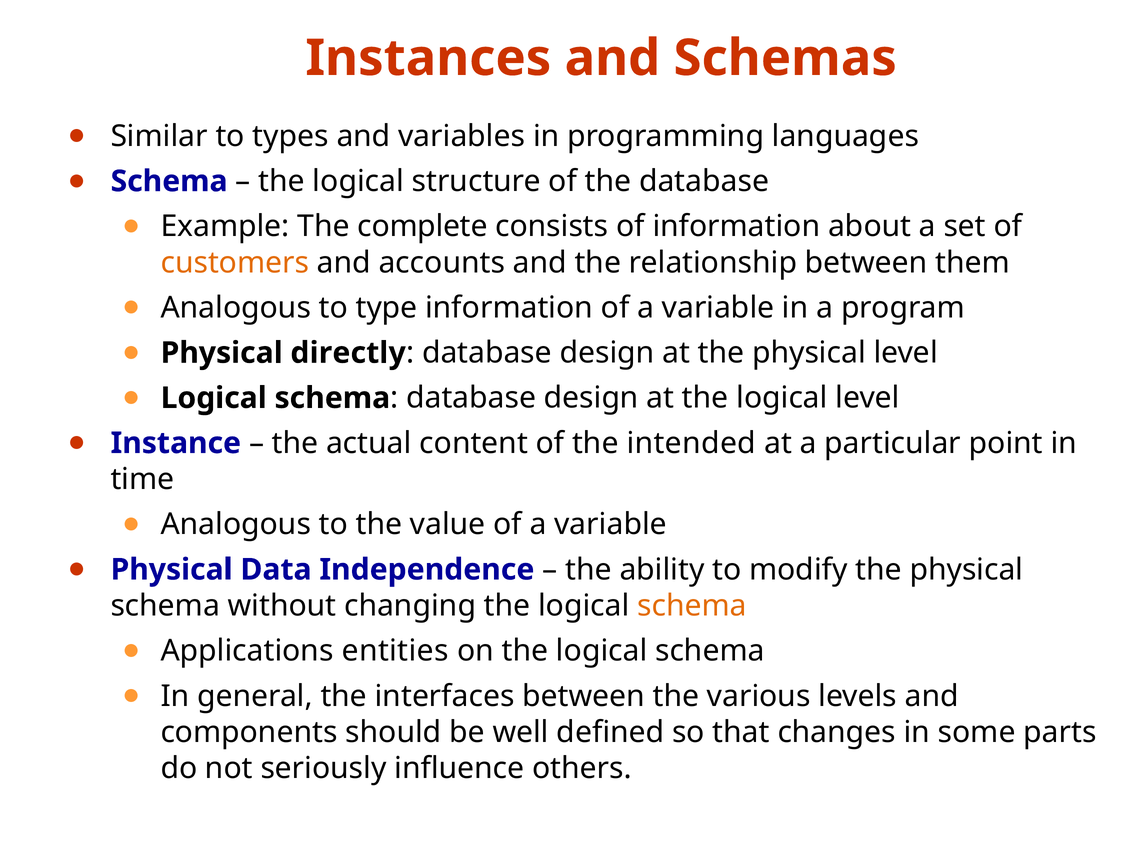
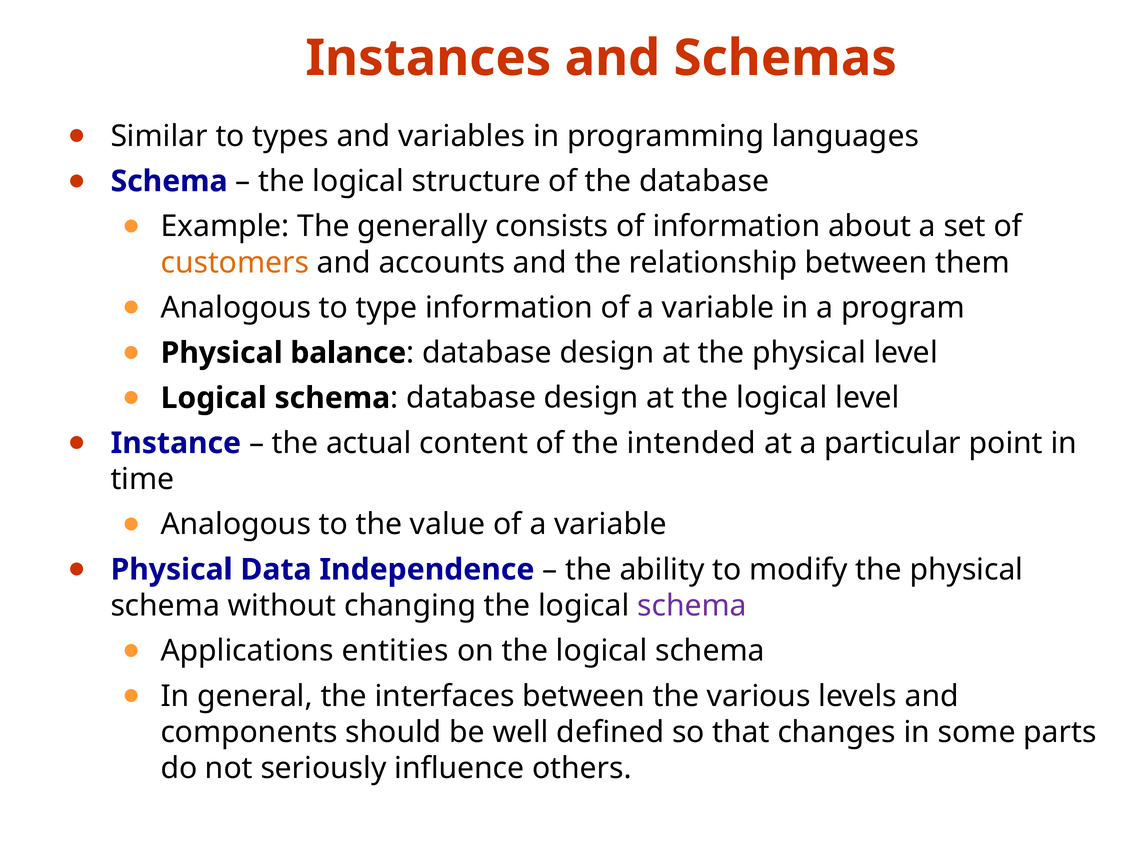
complete: complete -> generally (422, 226)
directly: directly -> balance (348, 353)
schema colour: orange -> purple (692, 606)
